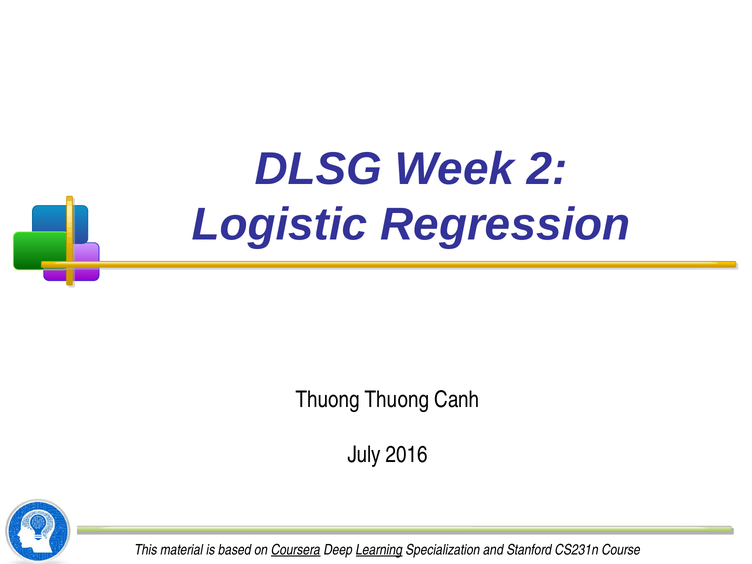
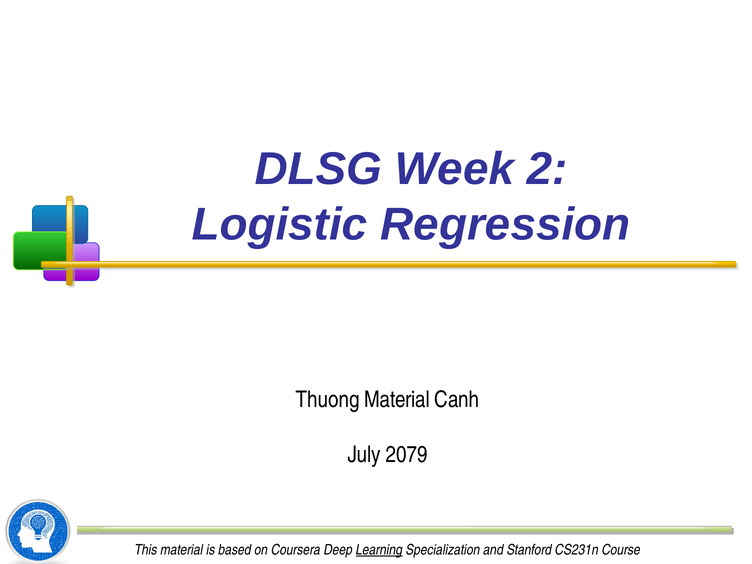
Thuong Thuong: Thuong -> Material (397, 400)
2016: 2016 -> 2079 (407, 455)
Coursera underline: present -> none (296, 550)
